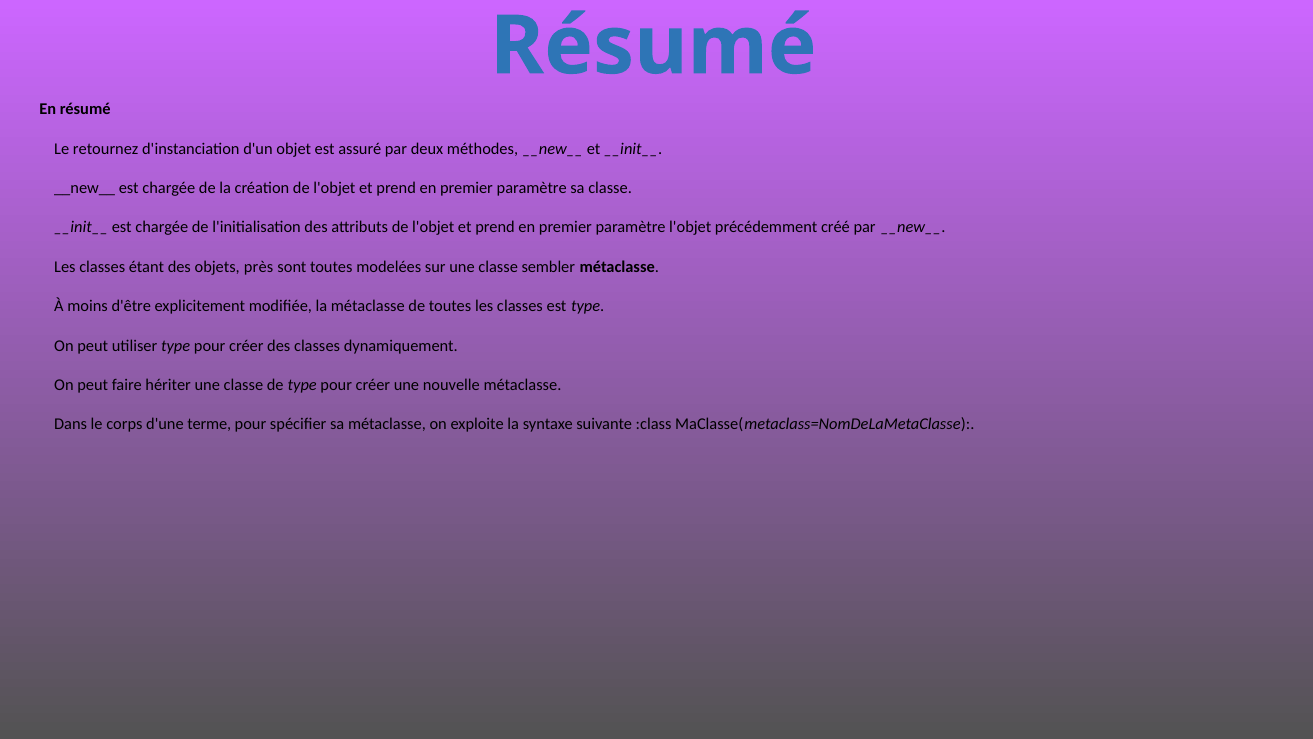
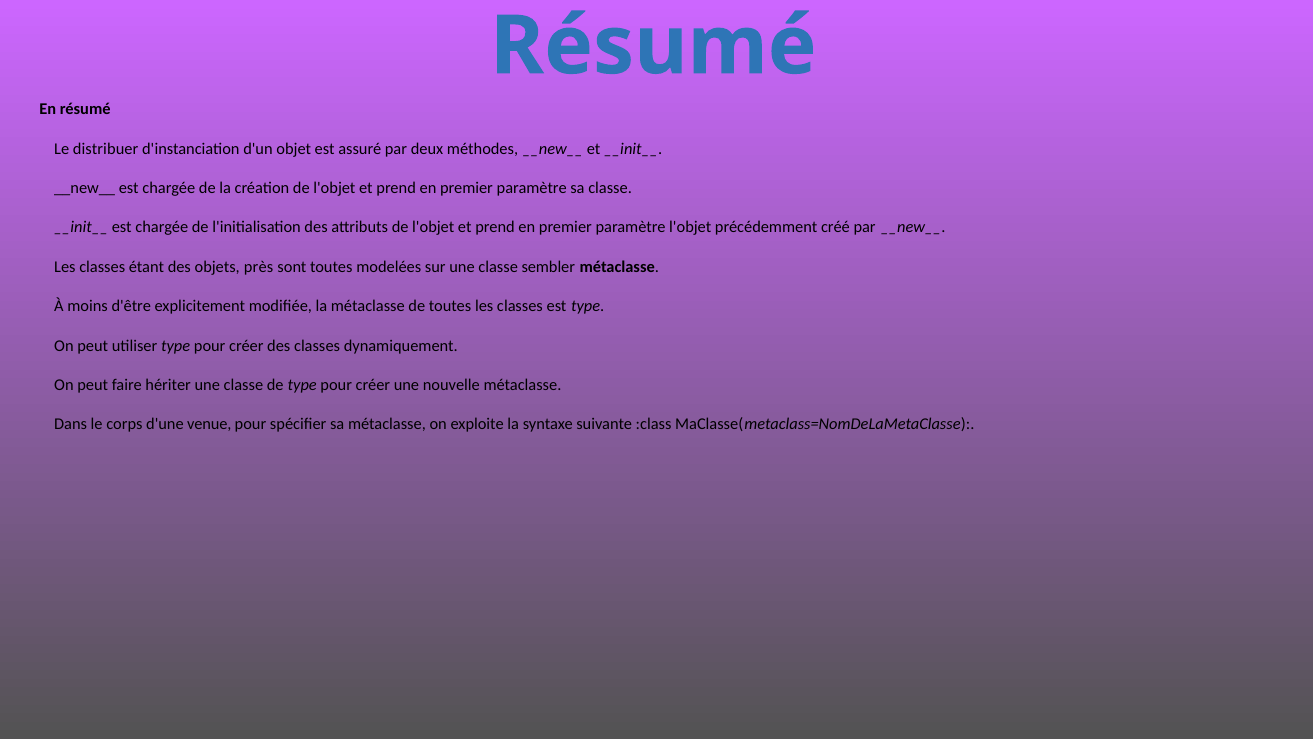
retournez: retournez -> distribuer (106, 149)
terme: terme -> venue (209, 424)
